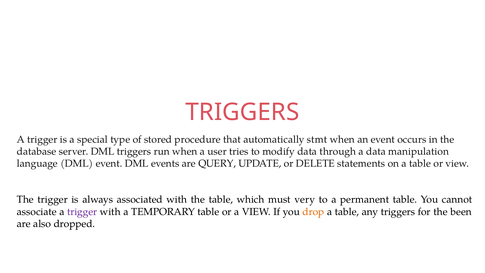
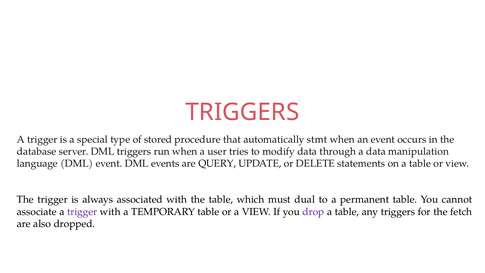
very: very -> dual (305, 199)
drop colour: orange -> purple (313, 212)
been: been -> fetch (461, 212)
